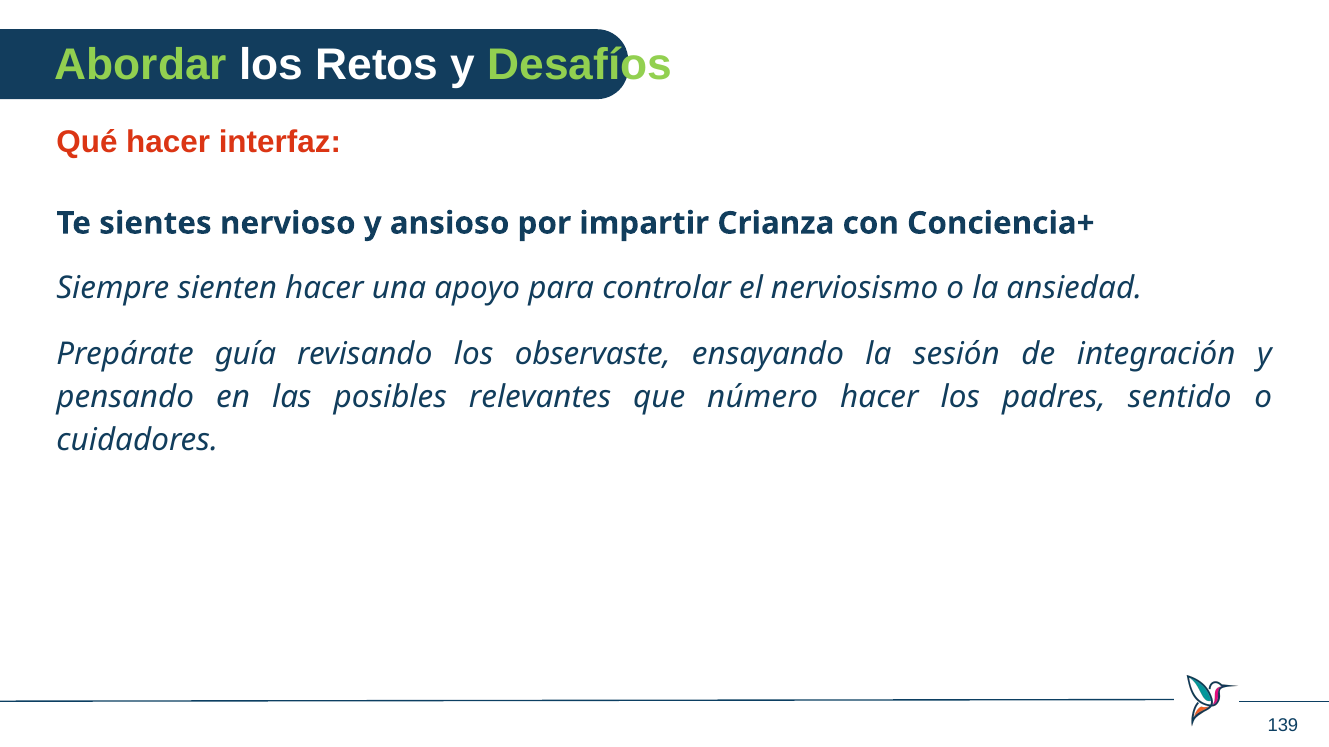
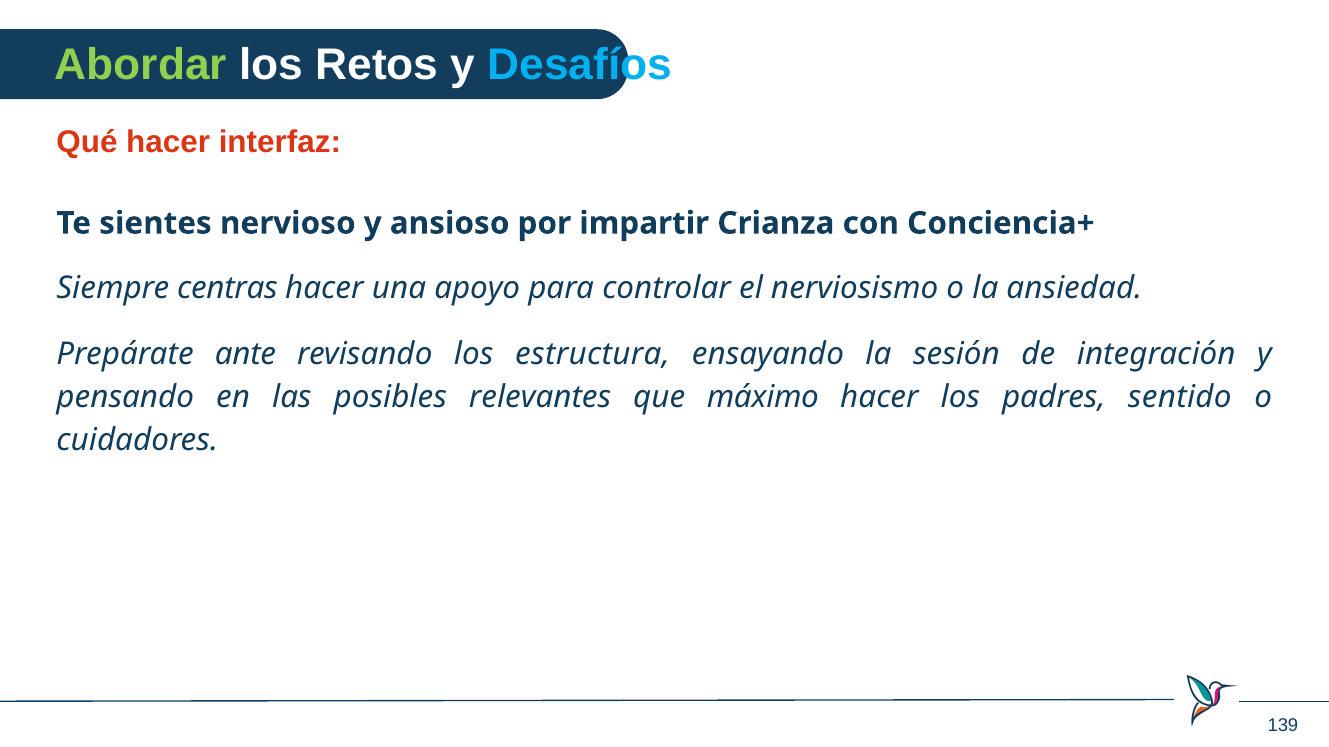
Desafíos colour: light green -> light blue (580, 65)
sienten: sienten -> centras (227, 289)
guía: guía -> ante (246, 354)
observaste: observaste -> estructura (592, 354)
número: número -> máximo (763, 397)
